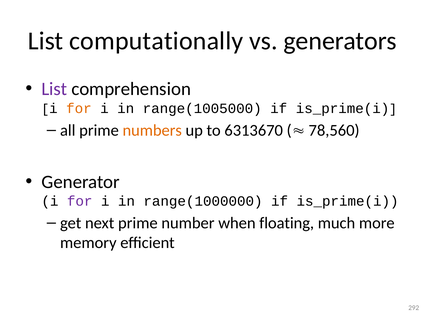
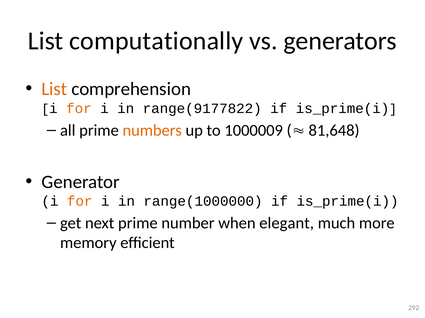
List colour: purple -> orange (54, 89)
range(1005000: range(1005000 -> range(9177822 (202, 109)
6313670: 6313670 -> 1000009 (254, 131)
78,560: 78,560 -> 81,648 (334, 131)
for colour: purple -> orange (80, 202)
floating: floating -> elegant (287, 224)
